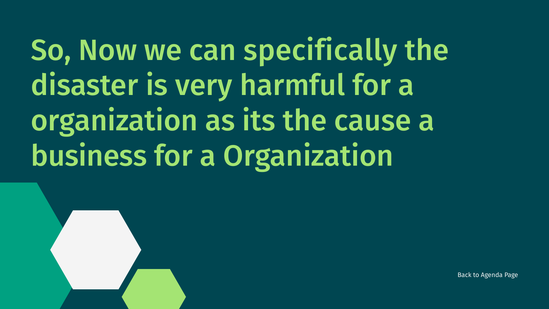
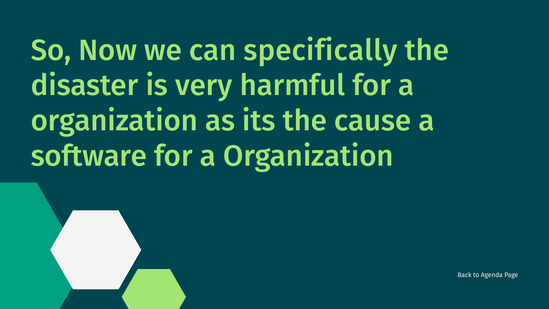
business: business -> software (89, 156)
